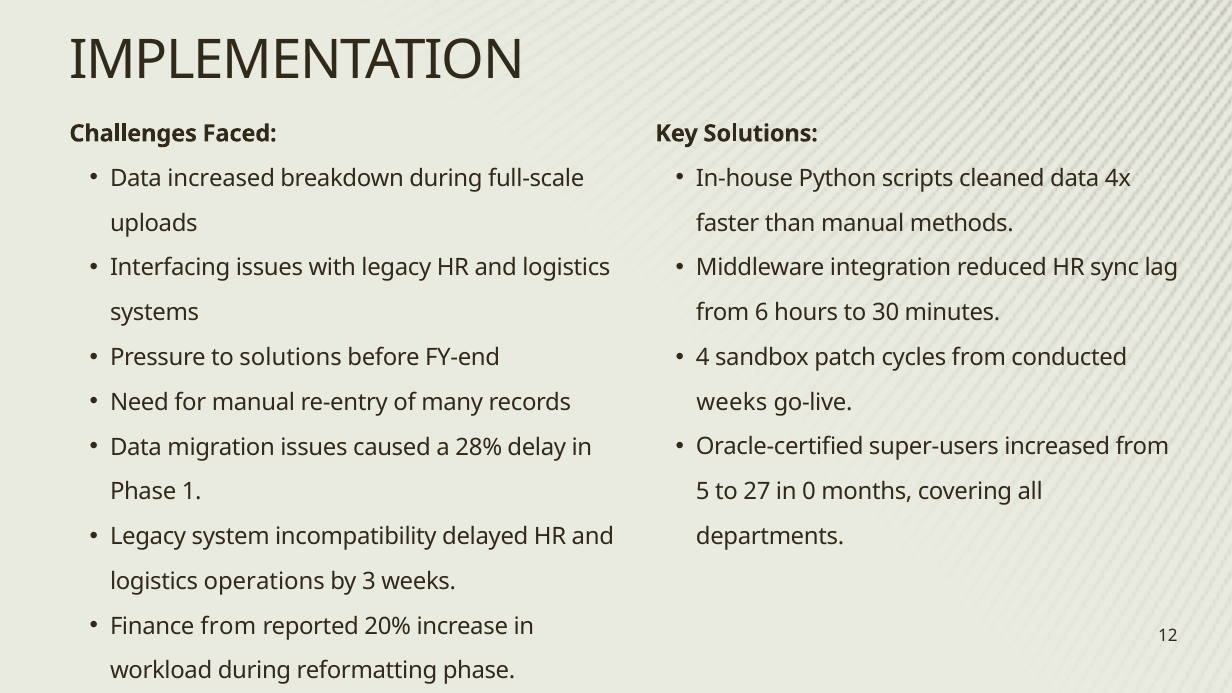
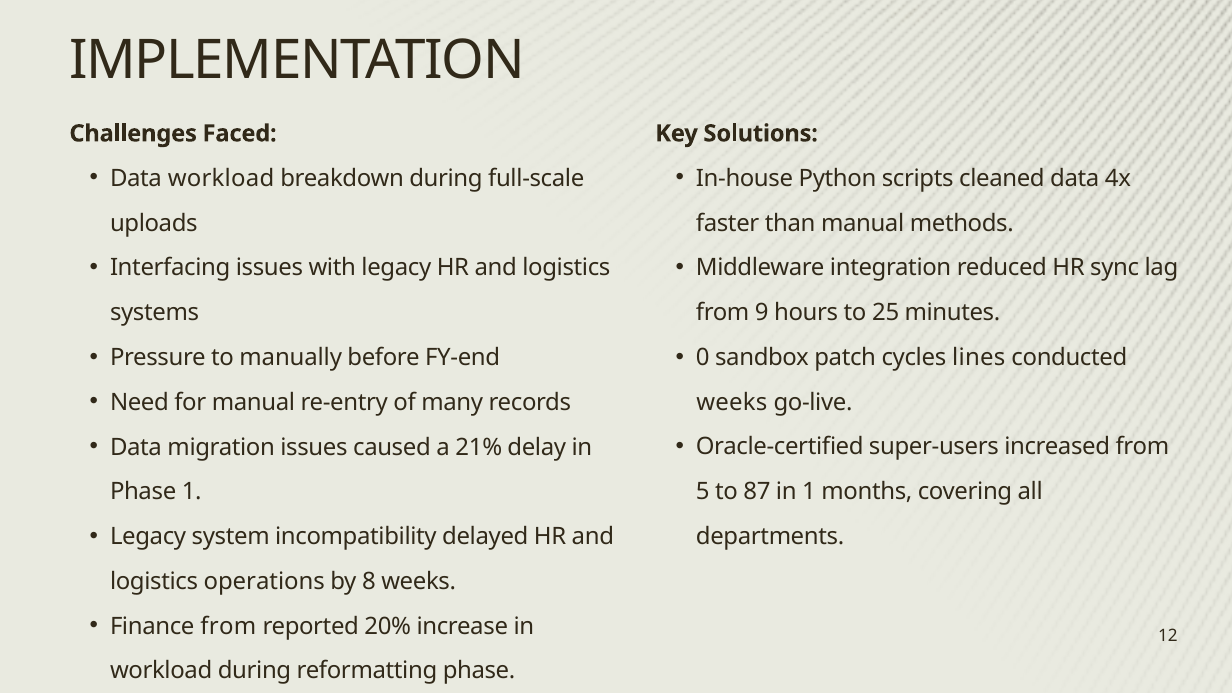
Data increased: increased -> workload (221, 178)
6: 6 -> 9 (762, 313)
30: 30 -> 25 (886, 313)
to solutions: solutions -> manually (291, 358)
4: 4 -> 0 (703, 357)
cycles from: from -> lines (979, 357)
28%: 28% -> 21% (479, 447)
27: 27 -> 87 (757, 492)
in 0: 0 -> 1 (809, 492)
3: 3 -> 8 (369, 581)
